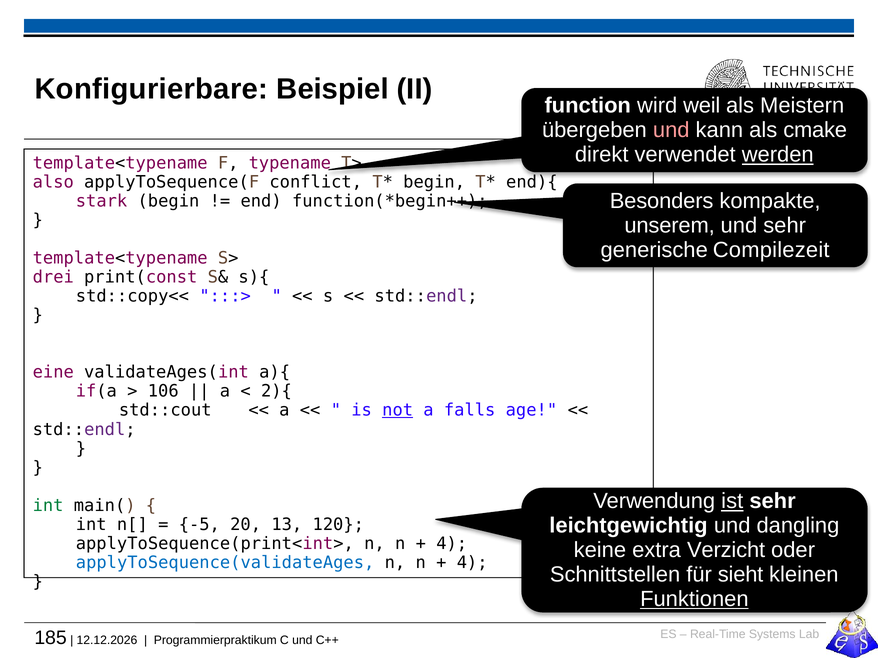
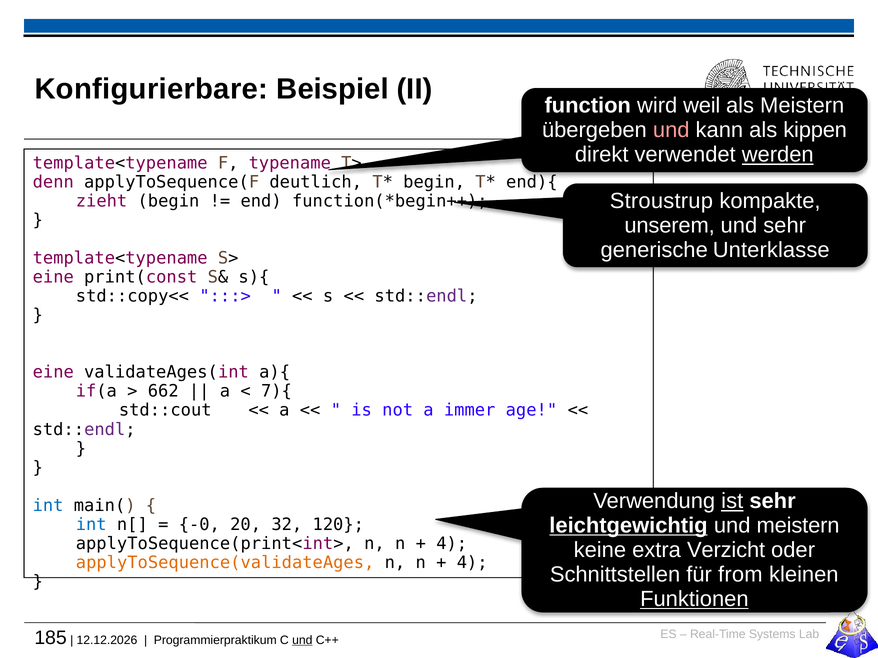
cmake: cmake -> kippen (815, 130)
also: also -> denn (53, 182)
conflict: conflict -> deutlich (316, 182)
Besonders: Besonders -> Stroustrup (661, 201)
stark: stark -> zieht (102, 201)
Compilezeit: Compilezeit -> Unterklasse (771, 250)
drei: drei -> eine (53, 277)
106: 106 -> 662 (163, 392)
2){: 2){ -> 7){ (276, 392)
not underline: present -> none (398, 411)
falls: falls -> immer (470, 411)
int colour: green -> blue (48, 506)
leichtgewichtig underline: none -> present (628, 526)
und dangling: dangling -> meistern (798, 526)
int colour: black -> blue (91, 525)
-5: -5 -> -0 (199, 525)
13: 13 -> 32 (287, 525)
applyToSequence(validateAges colour: blue -> orange (225, 563)
sieht: sieht -> from (740, 575)
und underline: none -> present (302, 641)
